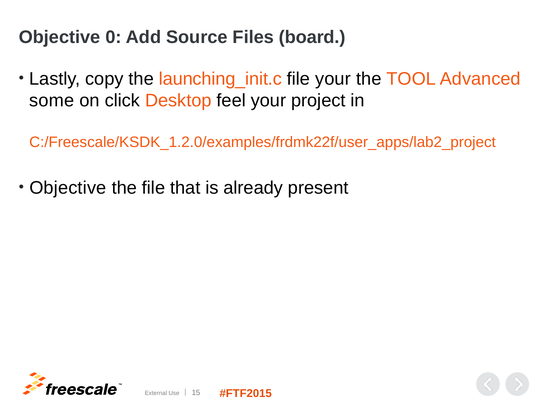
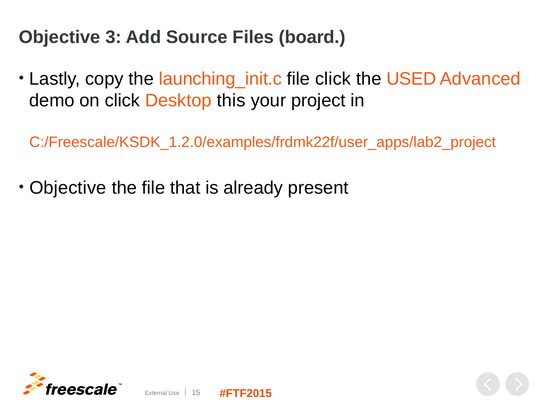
0: 0 -> 3 (113, 37)
file your: your -> click (333, 79)
TOOL: TOOL -> USED (411, 79)
some: some -> demo (52, 101)
feel: feel -> this (231, 101)
